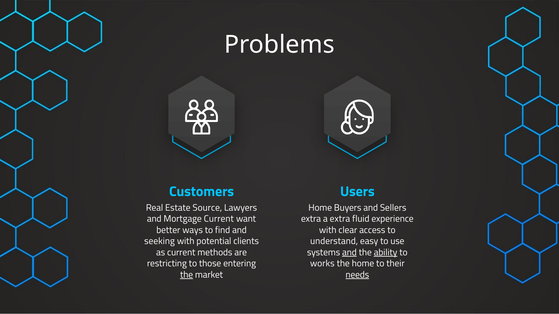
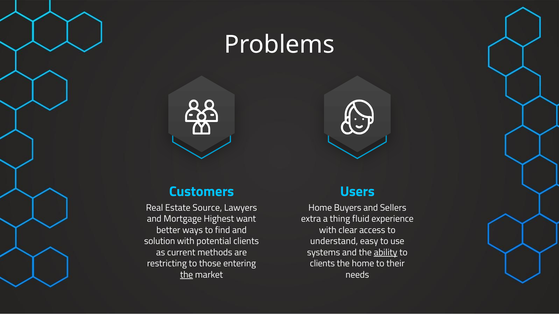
Mortgage Current: Current -> Highest (219, 219)
a extra: extra -> thing (340, 219)
seeking: seeking -> solution (160, 242)
and underline: present -> none (349, 253)
works: works -> clients (322, 264)
needs underline: present -> none (357, 275)
